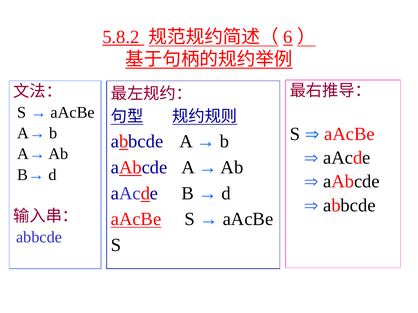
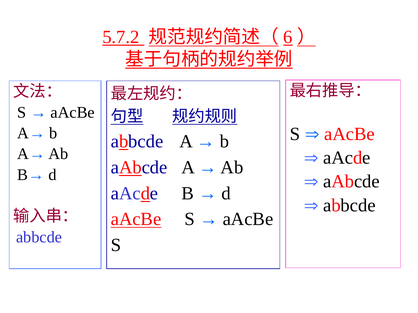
5.8.2: 5.8.2 -> 5.7.2 (121, 37)
